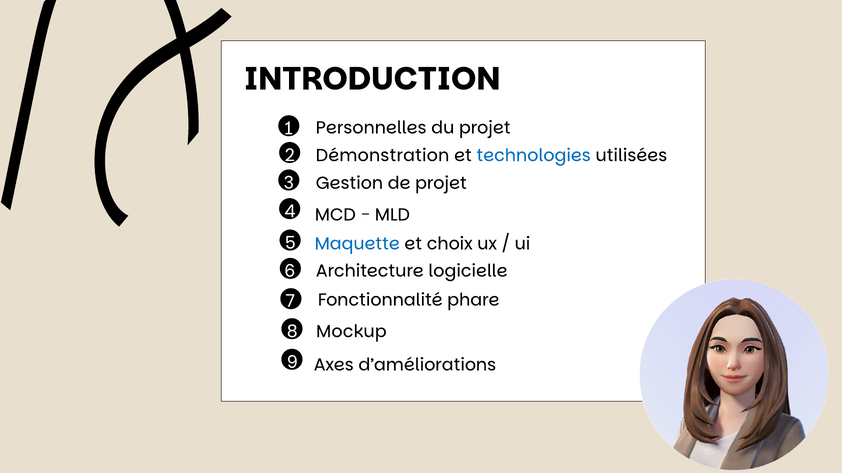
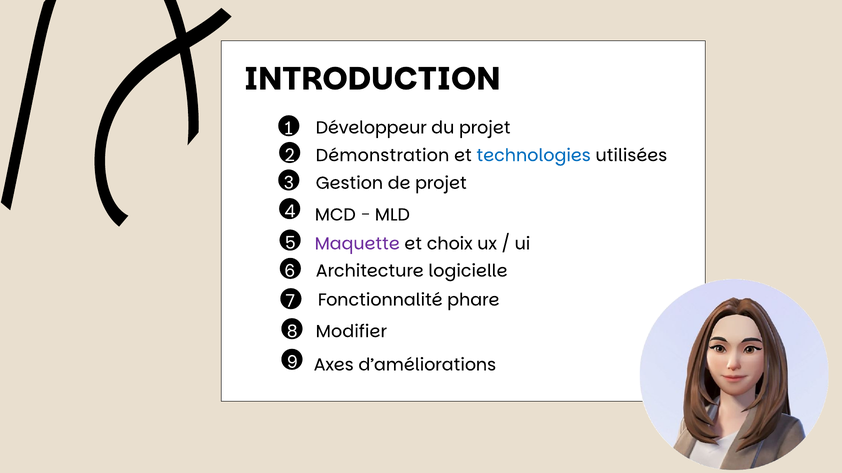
Personnelles: Personnelles -> Développeur (371, 128)
Maquette colour: blue -> purple (357, 244)
Mockup: Mockup -> Modifier (351, 332)
